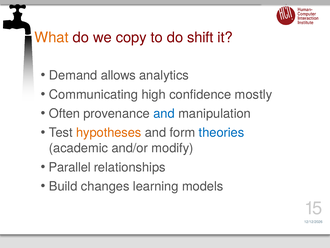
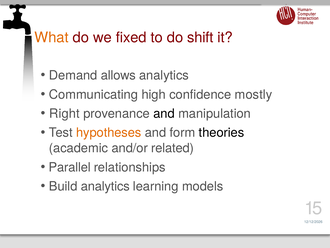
copy: copy -> fixed (131, 37)
Often: Often -> Right (64, 113)
and colour: blue -> black (164, 113)
theories colour: blue -> black (222, 132)
modify: modify -> related (173, 148)
Build changes: changes -> analytics (105, 186)
